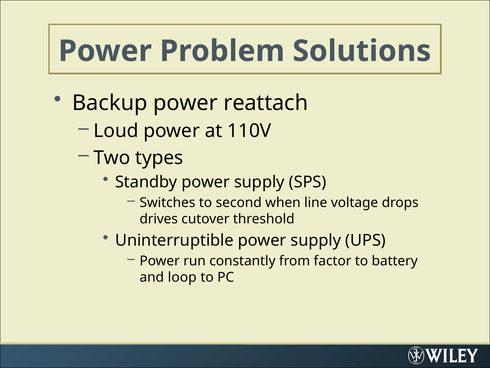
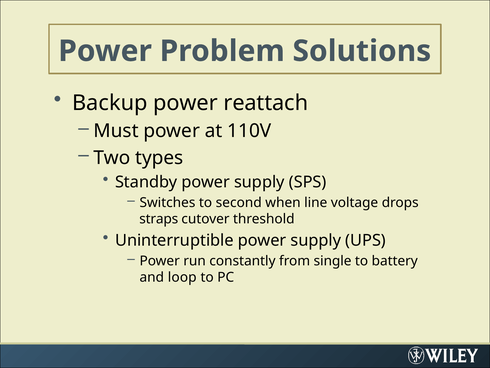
Loud: Loud -> Must (116, 131)
drives: drives -> straps (159, 219)
factor: factor -> single (333, 261)
